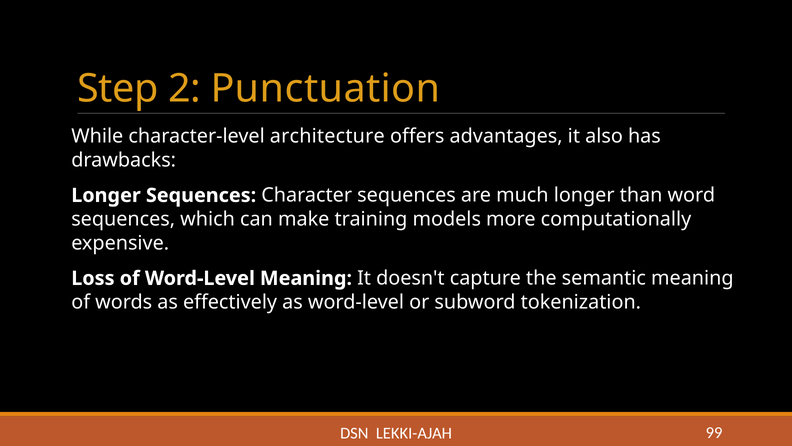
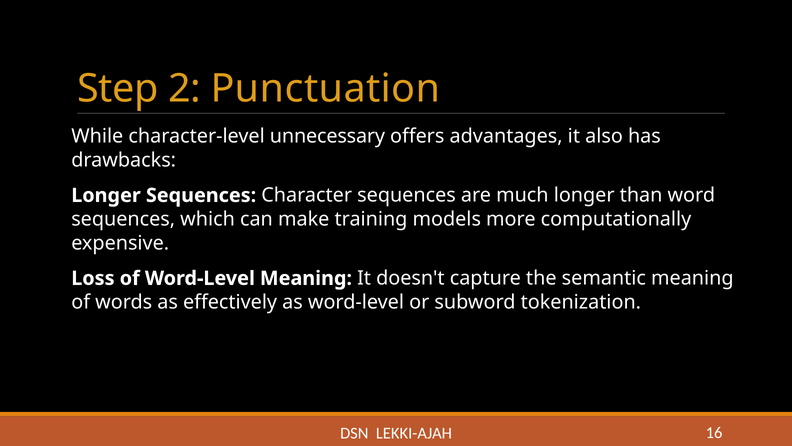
architecture: architecture -> unnecessary (327, 136)
99: 99 -> 16 (714, 432)
